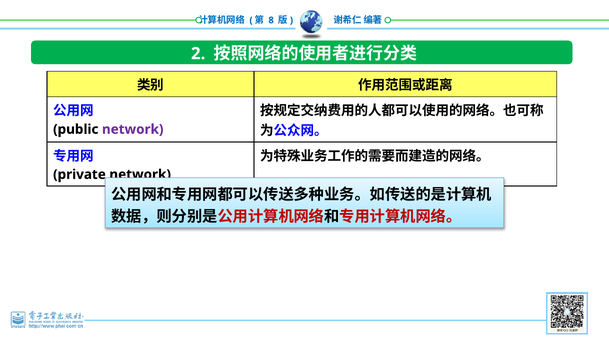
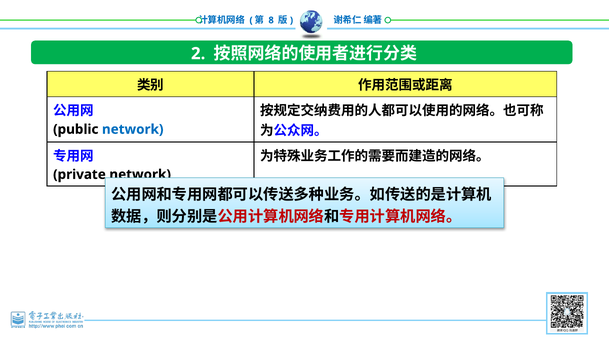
network colour: purple -> blue (133, 129)
